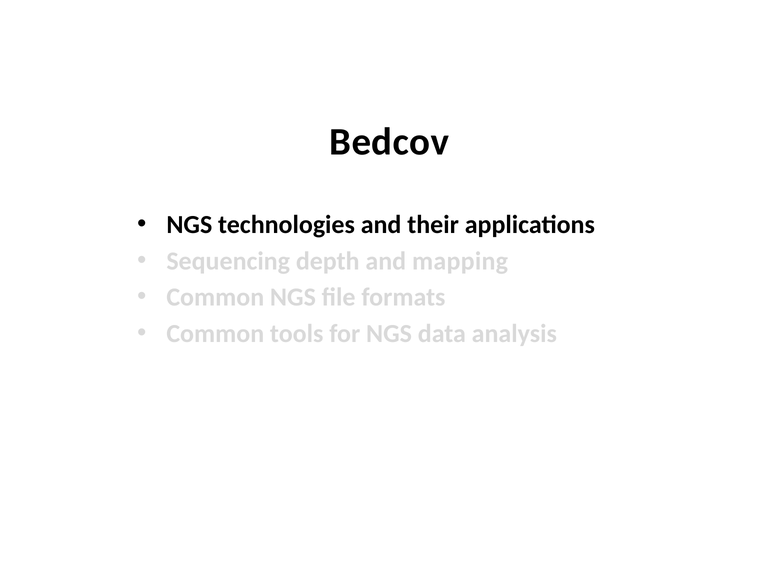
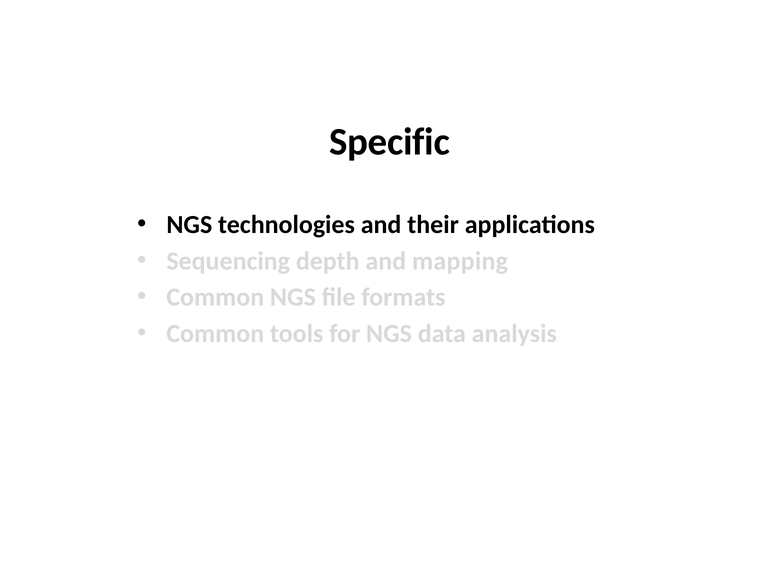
Bedcov: Bedcov -> Specific (390, 142)
